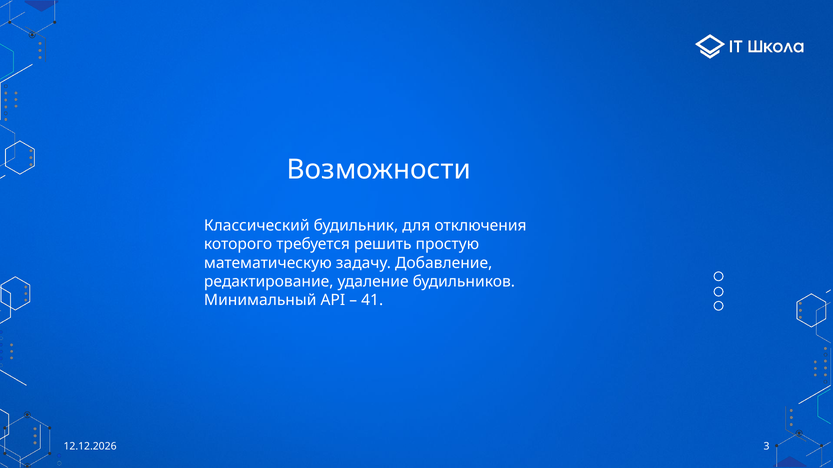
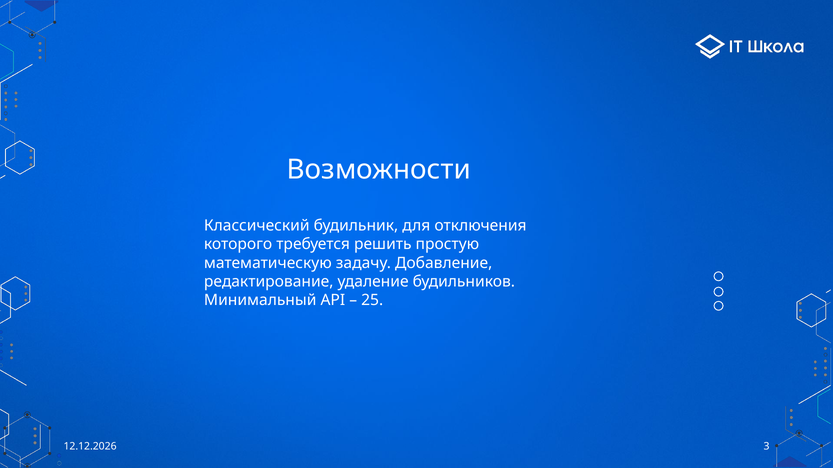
41: 41 -> 25 (372, 301)
